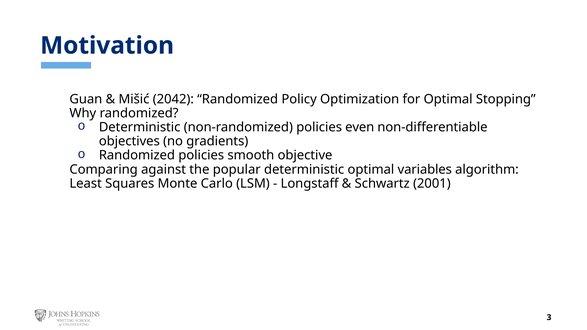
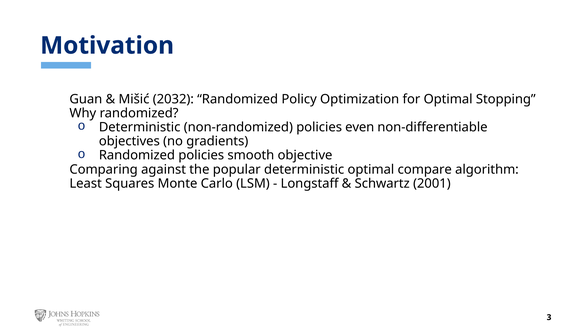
2042: 2042 -> 2032 (173, 99)
variables: variables -> compare (425, 170)
